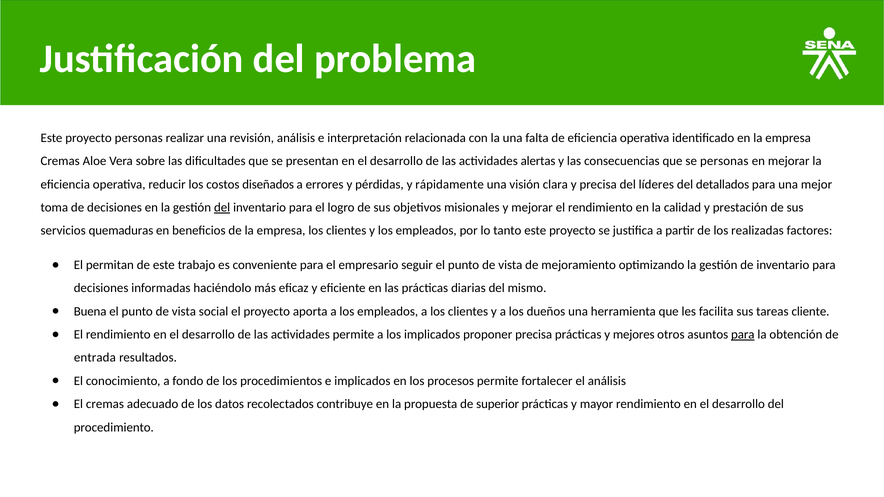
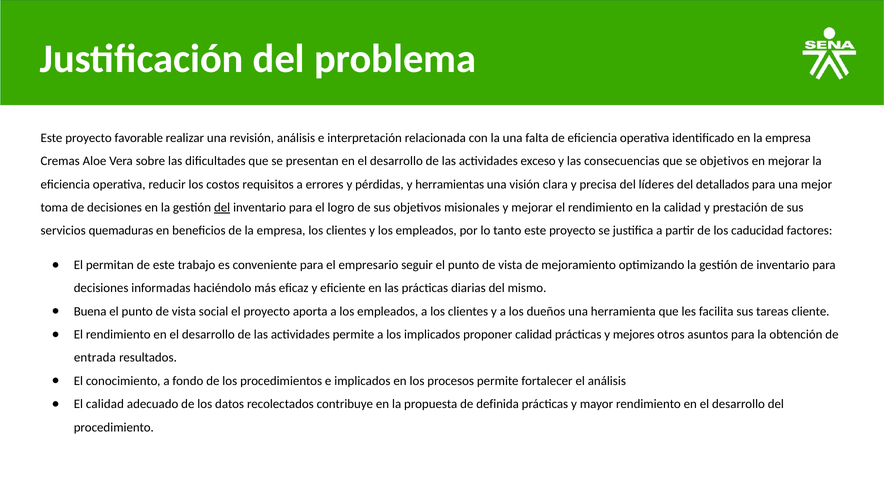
proyecto personas: personas -> favorable (139, 138)
alertas: alertas -> exceso (538, 161)
se personas: personas -> objetivos (724, 161)
diseñados: diseñados -> requisitos (268, 184)
rápidamente: rápidamente -> herramientas (450, 184)
realizadas: realizadas -> caducidad (758, 231)
proponer precisa: precisa -> calidad (534, 335)
para underline: present -> none (743, 335)
El cremas: cremas -> calidad (105, 404)
superior: superior -> definida (498, 404)
